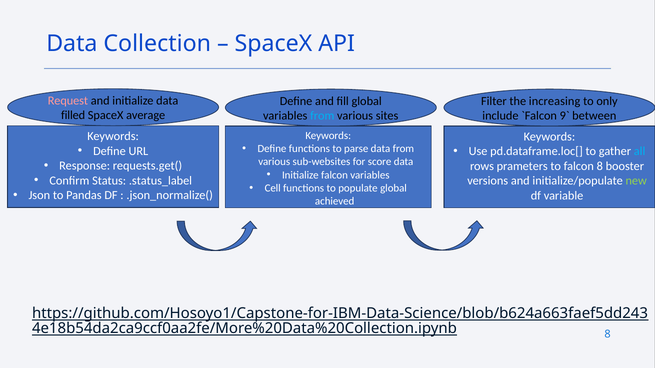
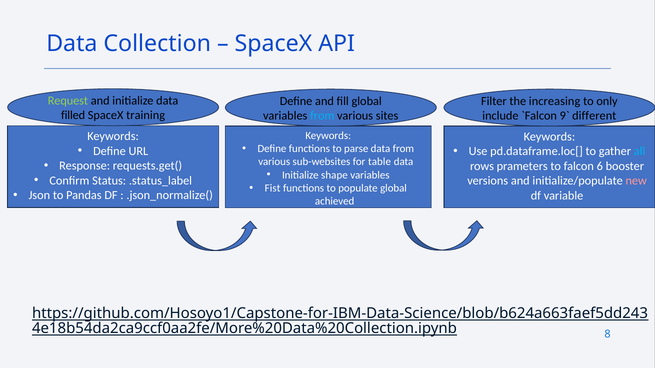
Request colour: pink -> light green (68, 101)
average: average -> training (146, 116)
between: between -> different (594, 116)
score: score -> table (380, 162)
falcon 8: 8 -> 6 (600, 166)
Initialize falcon: falcon -> shape (334, 175)
new colour: light green -> pink (636, 181)
Cell: Cell -> Fist (273, 188)
